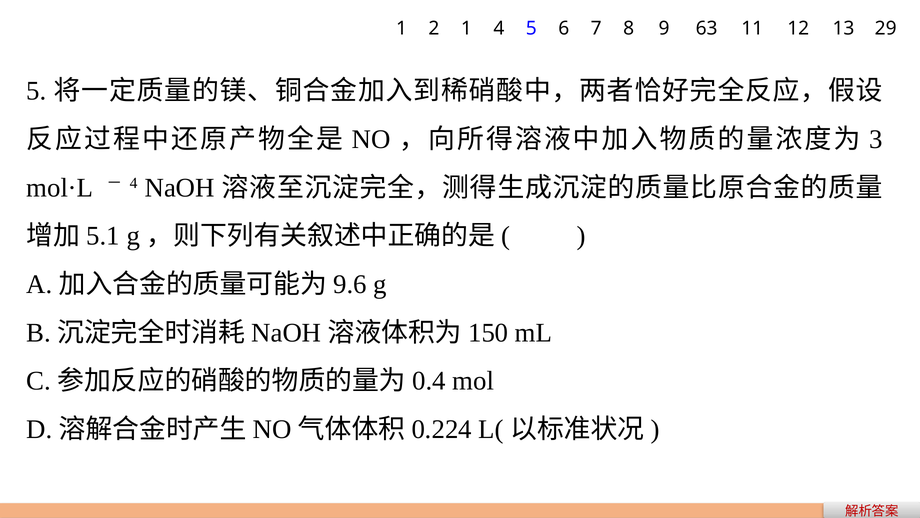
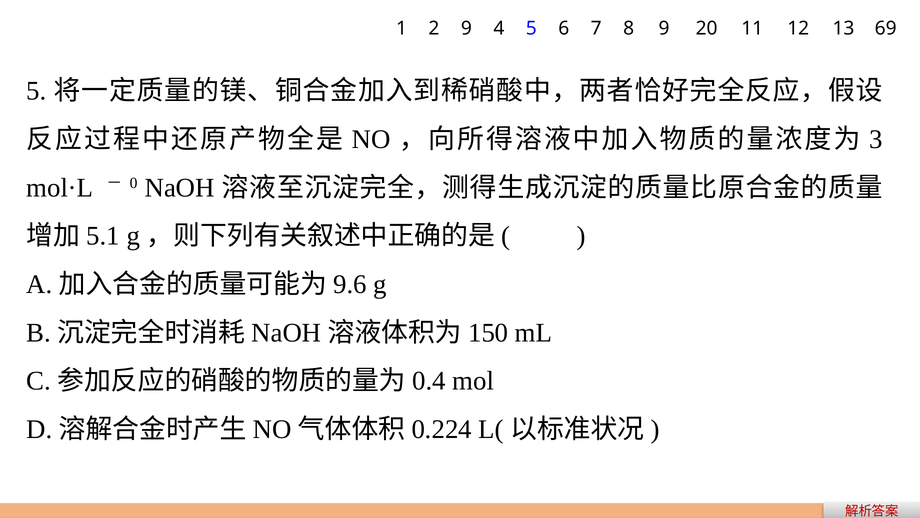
2 1: 1 -> 9 (466, 28)
63: 63 -> 20 (707, 28)
29: 29 -> 69 (886, 28)
4: 4 -> 0 (134, 183)
